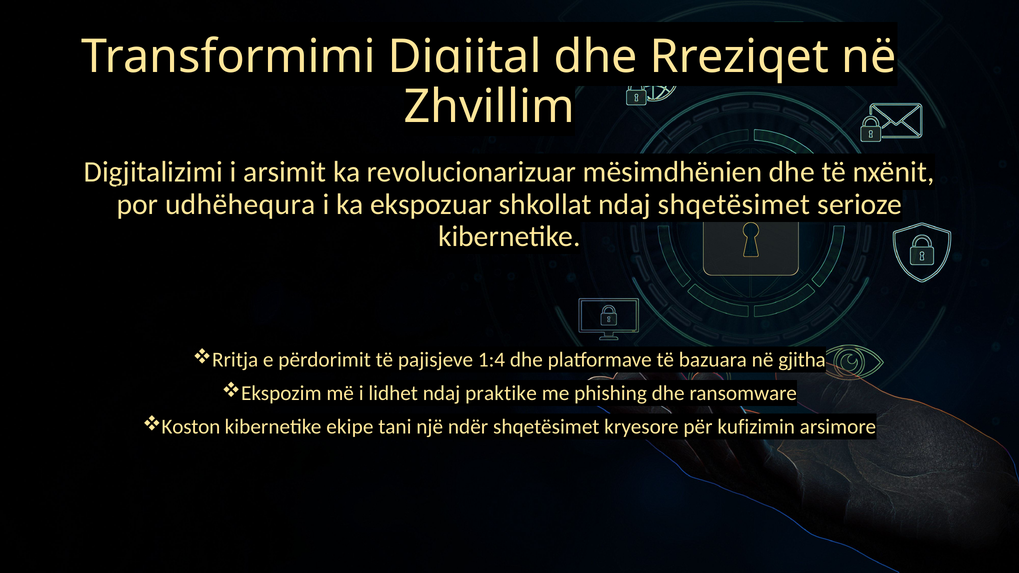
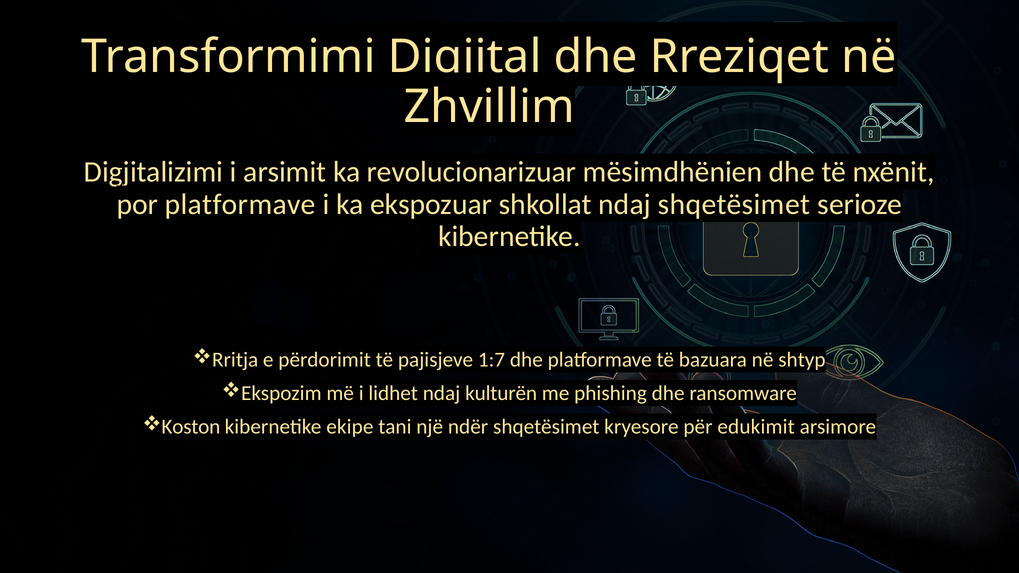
por udhëhequra: udhëhequra -> platformave (240, 204)
1:4: 1:4 -> 1:7 (492, 360)
gjitha: gjitha -> shtyp (802, 360)
praktike: praktike -> kulturën (501, 393)
kufizimin: kufizimin -> edukimit (756, 427)
